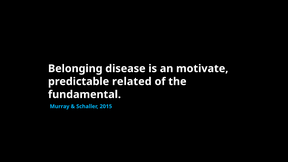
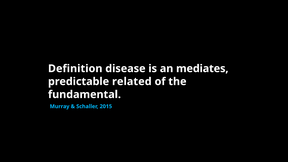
Belonging: Belonging -> Definition (75, 69)
motivate: motivate -> mediates (202, 69)
